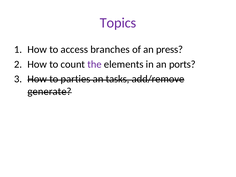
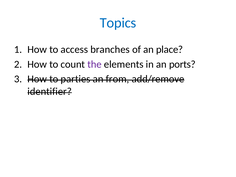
Topics colour: purple -> blue (118, 23)
press: press -> place (170, 50)
tasks: tasks -> from (118, 79)
generate: generate -> identifier (50, 92)
